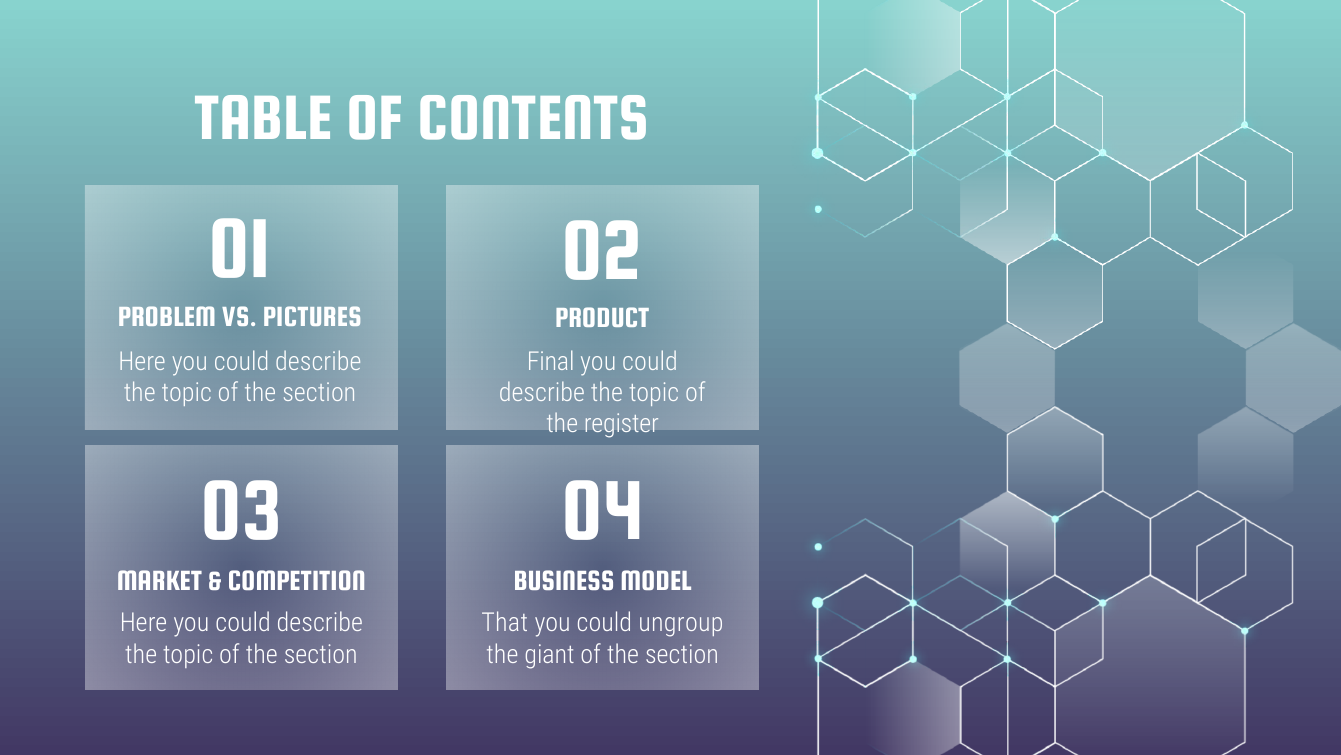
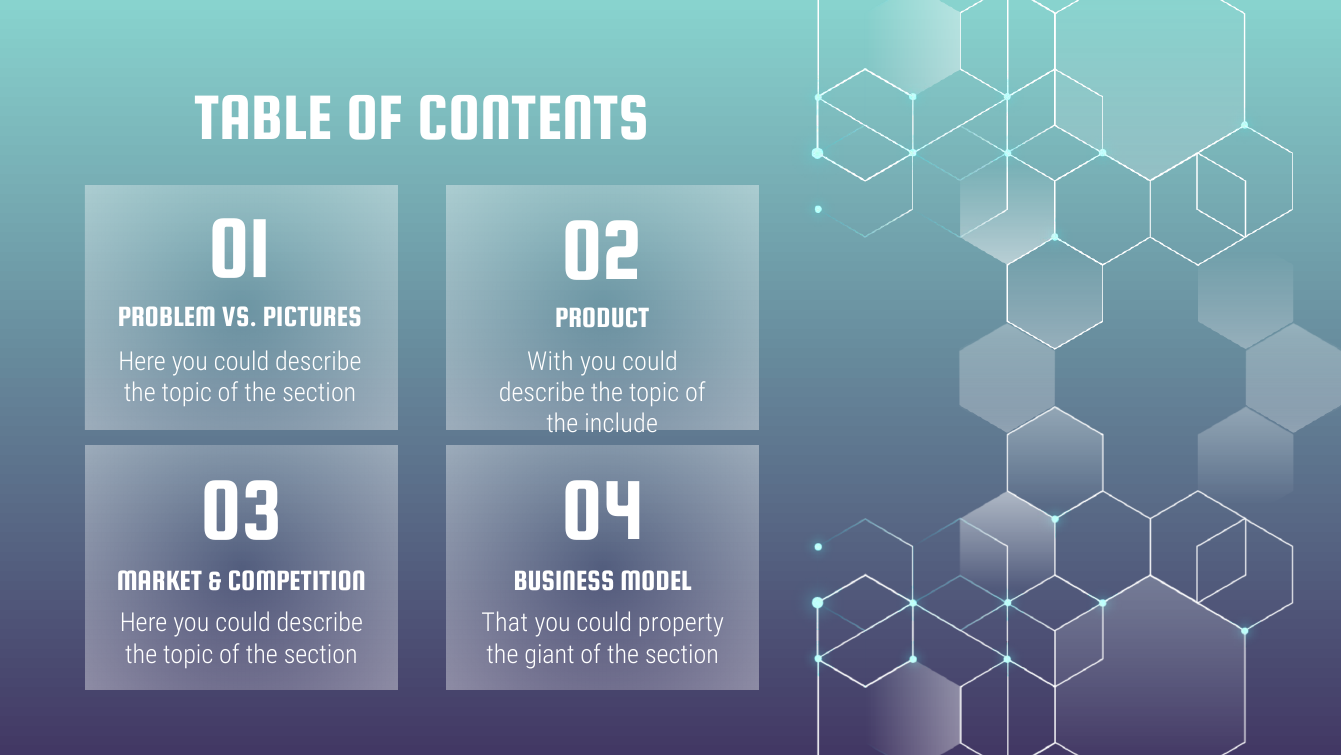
Final: Final -> With (550, 361)
register: register -> include (621, 424)
ungroup: ungroup -> property (681, 623)
